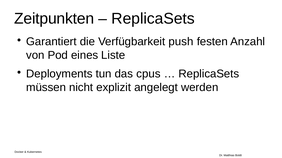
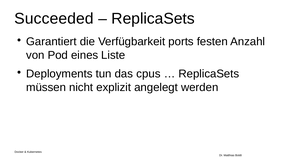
Zeitpunkten: Zeitpunkten -> Succeeded (54, 19)
push: push -> ports (181, 42)
